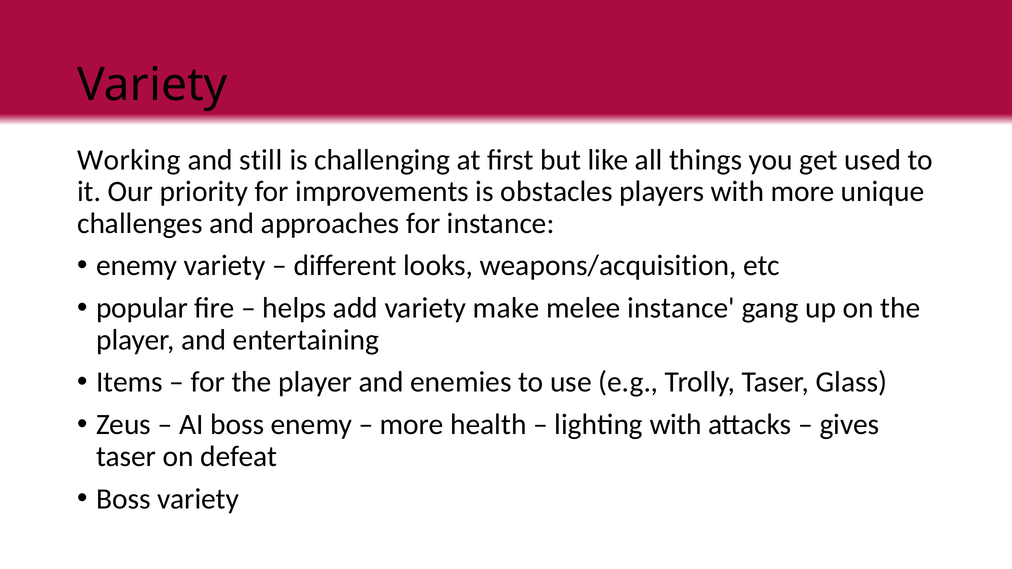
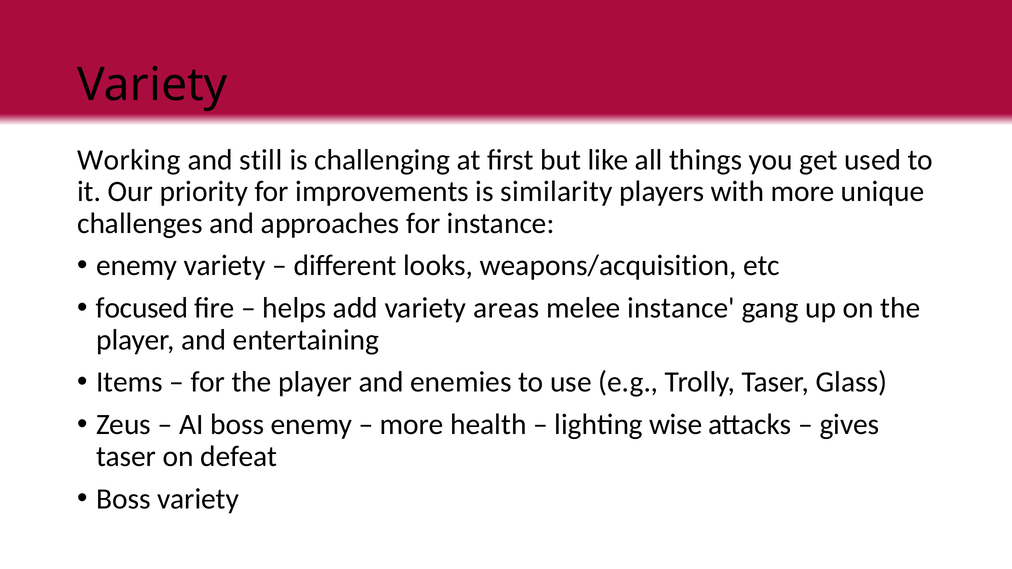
obstacles: obstacles -> similarity (556, 192)
popular: popular -> focused (142, 308)
make: make -> areas (506, 308)
lighting with: with -> wise (676, 425)
